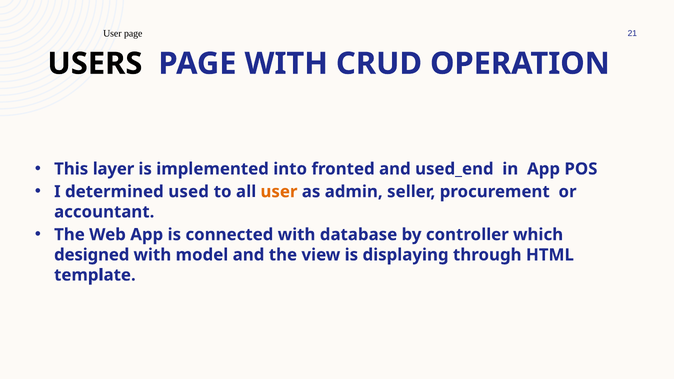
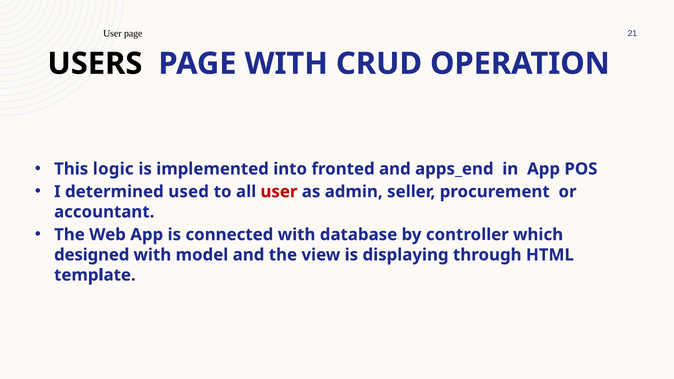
layer: layer -> logic (113, 169)
used_end: used_end -> apps_end (454, 169)
user colour: orange -> red (279, 192)
